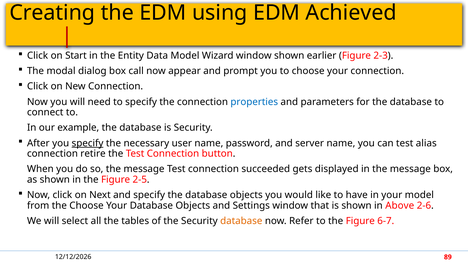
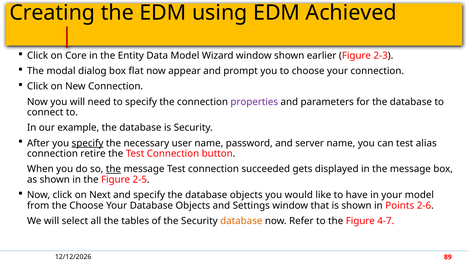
Start: Start -> Core (76, 56)
call: call -> flat (136, 71)
properties colour: blue -> purple (254, 102)
the underline: none -> present (113, 169)
Above: Above -> Points (400, 206)
6-7: 6-7 -> 4-7 (386, 221)
